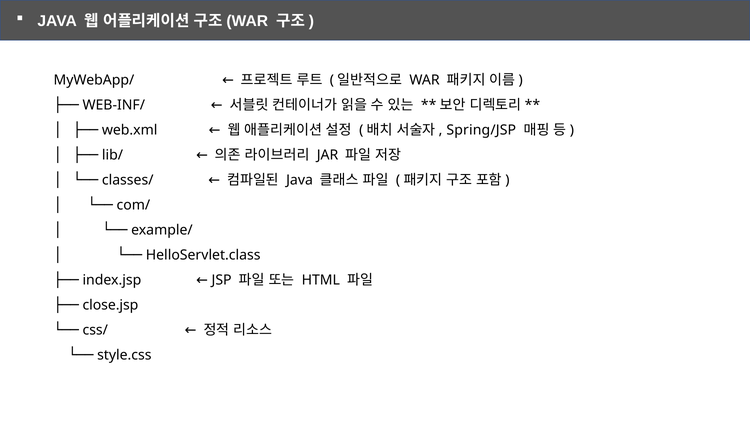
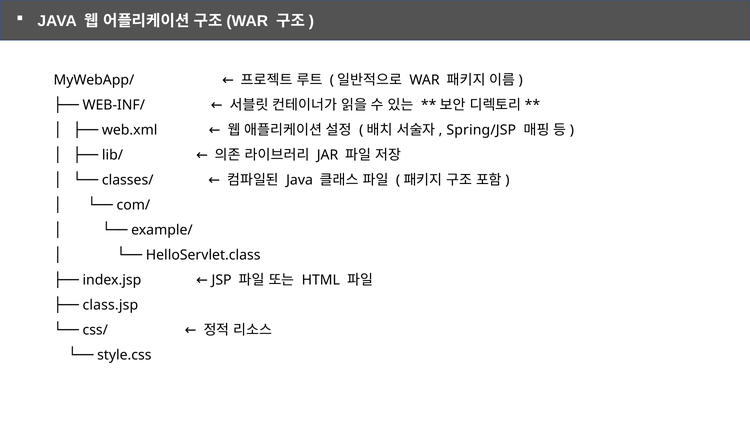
close.jsp: close.jsp -> class.jsp (110, 305)
